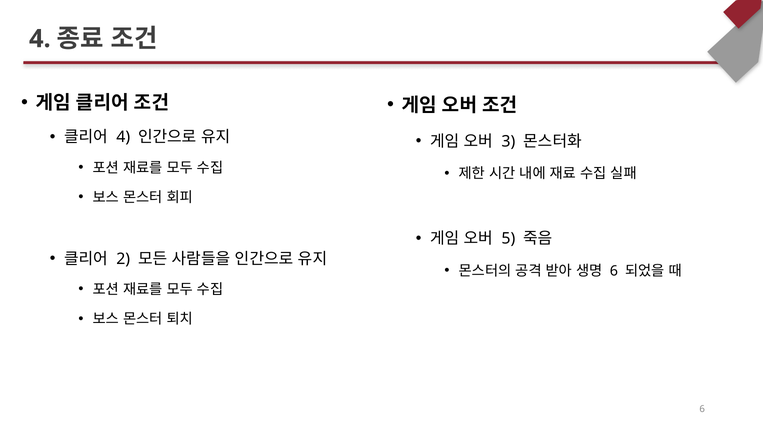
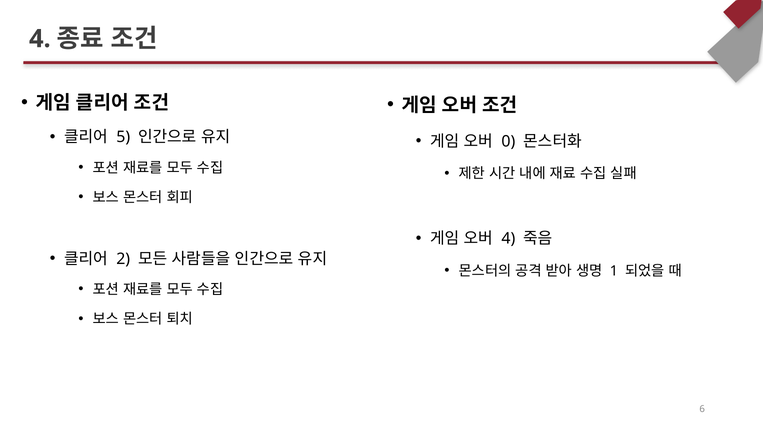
4: 4 -> 5 (123, 137)
3: 3 -> 0 (508, 141)
5: 5 -> 4 (508, 239)
6: 6 -> 1 (614, 271)
